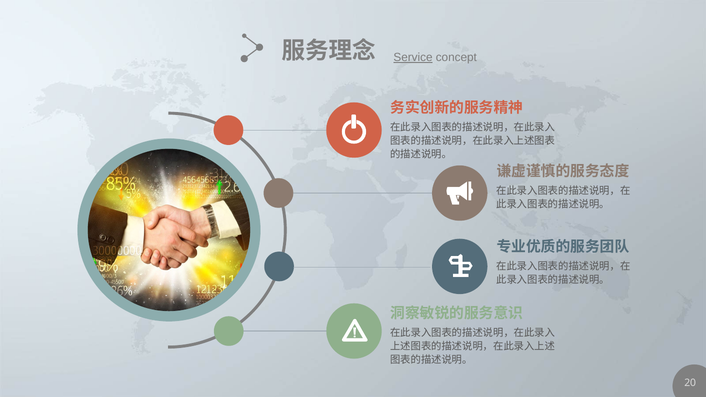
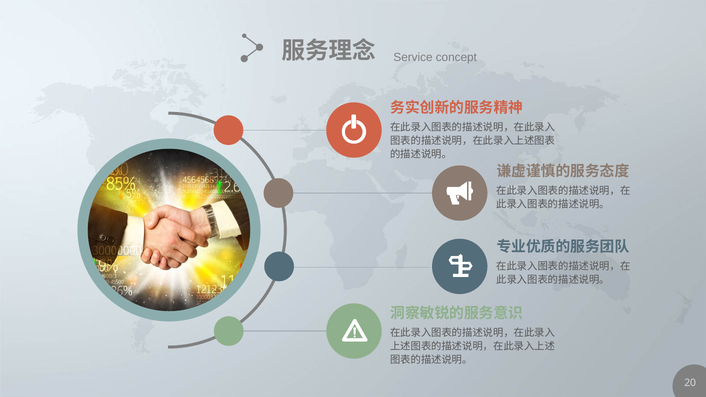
Service underline: present -> none (413, 57)
